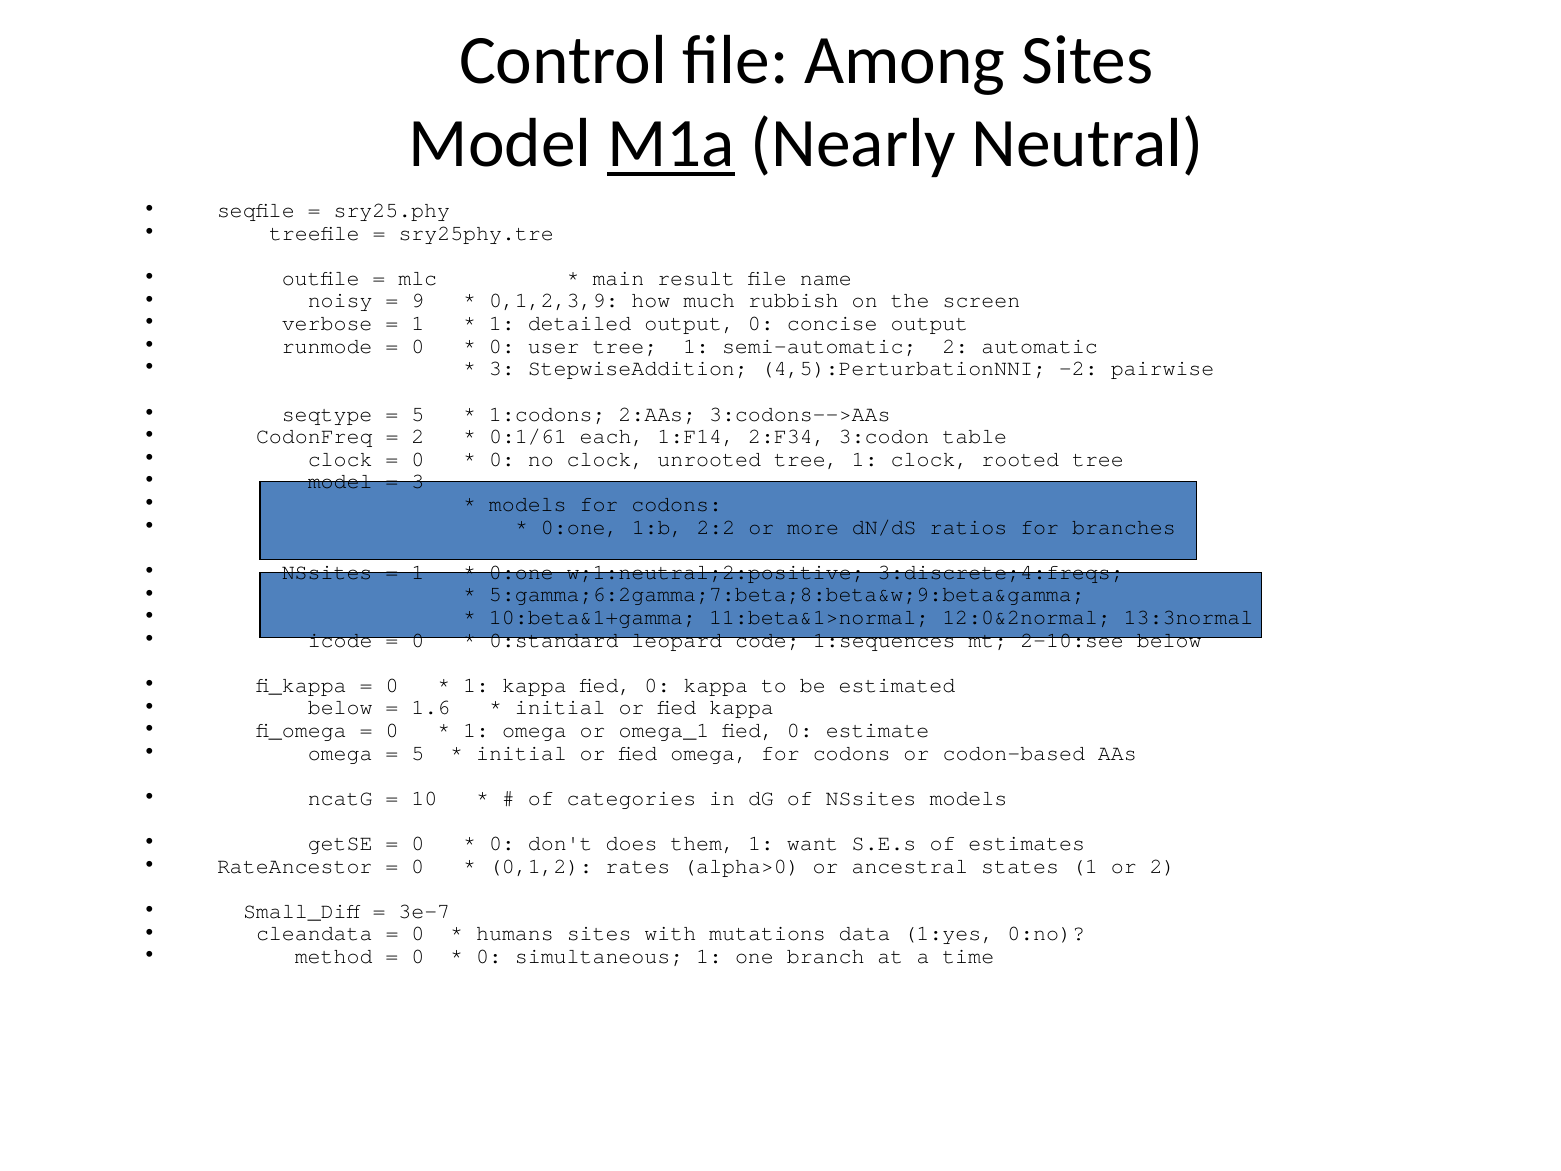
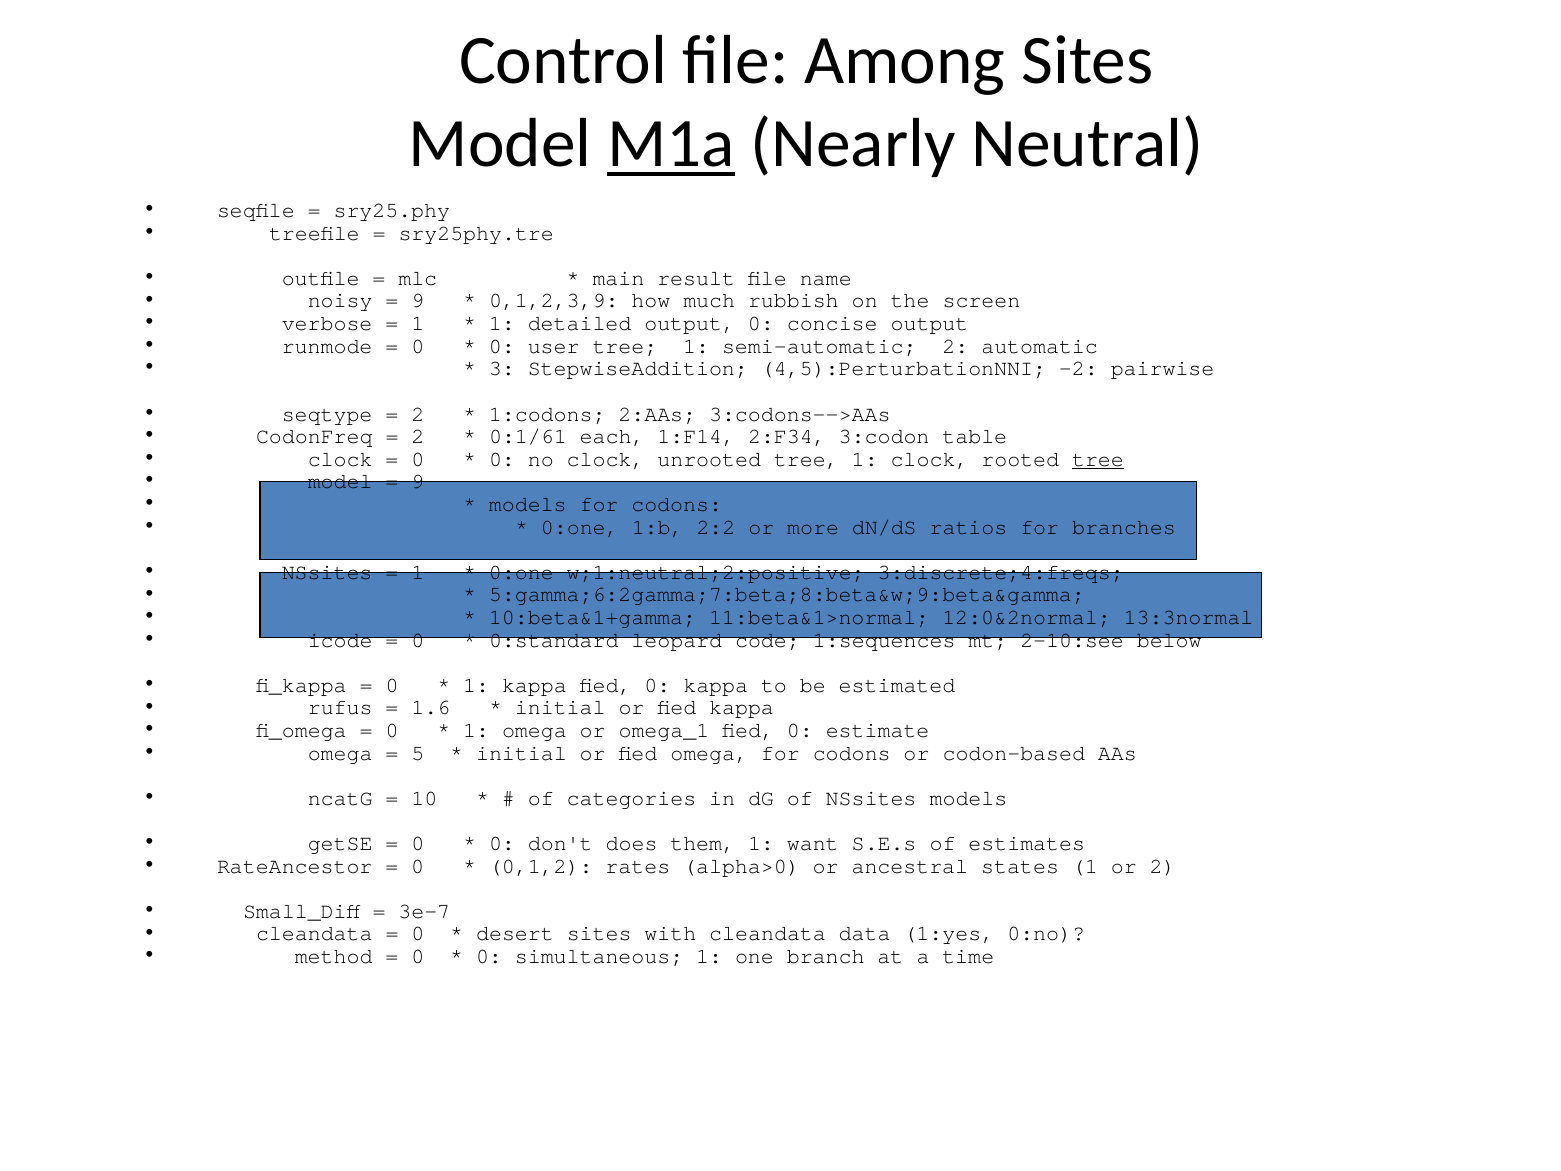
5: 5 -> 2 (418, 414)
tree underline: none -> present (1098, 459)
3: 3 -> 9 (418, 482)
below: below -> rufus (340, 708)
humans: humans -> desert (515, 934)
with mutations: mutations -> cleandata (768, 934)
